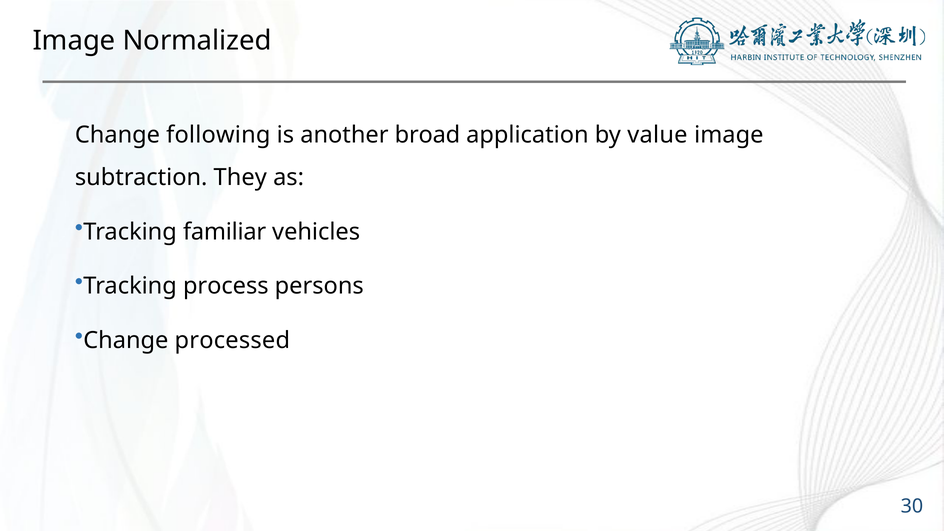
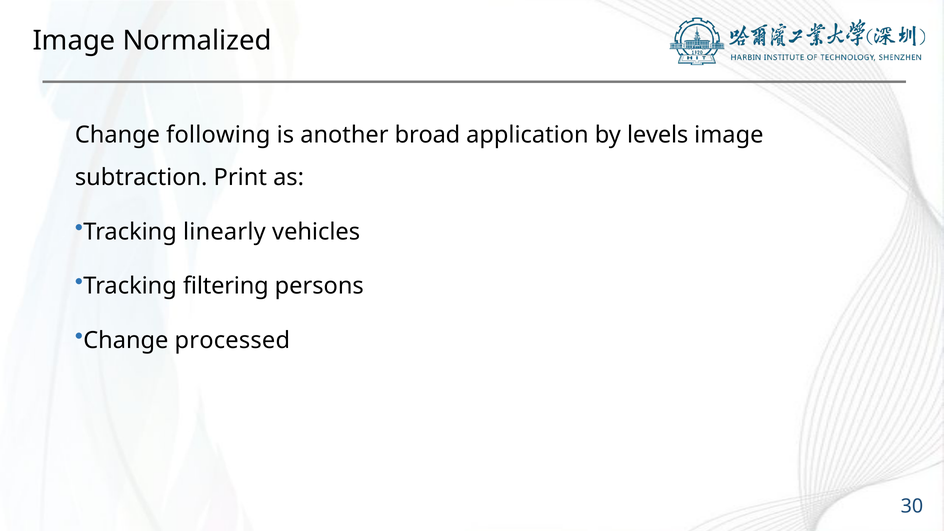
value: value -> levels (658, 135)
They: They -> Print (240, 177)
familiar: familiar -> linearly (224, 232)
process: process -> filtering (226, 286)
